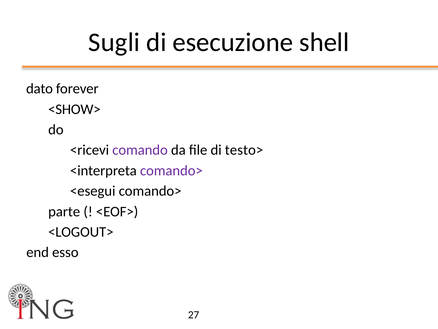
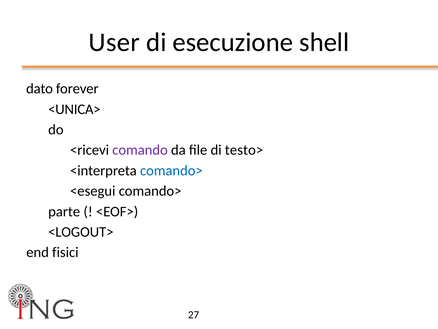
Sugli: Sugli -> User (114, 42)
<SHOW>: <SHOW> -> <UNICA> (74, 109)
comando> colour: purple -> blue (171, 170)
esso: esso -> fisici (65, 252)
